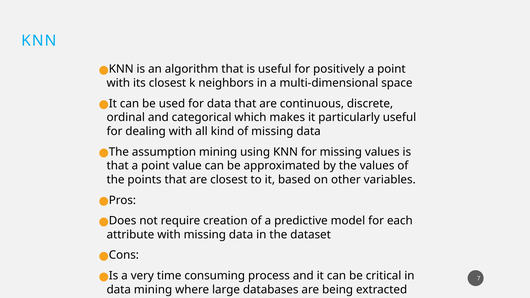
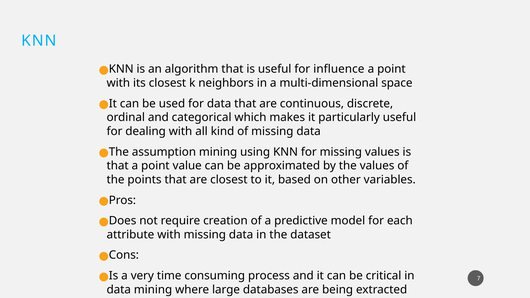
positively: positively -> influence (339, 69)
